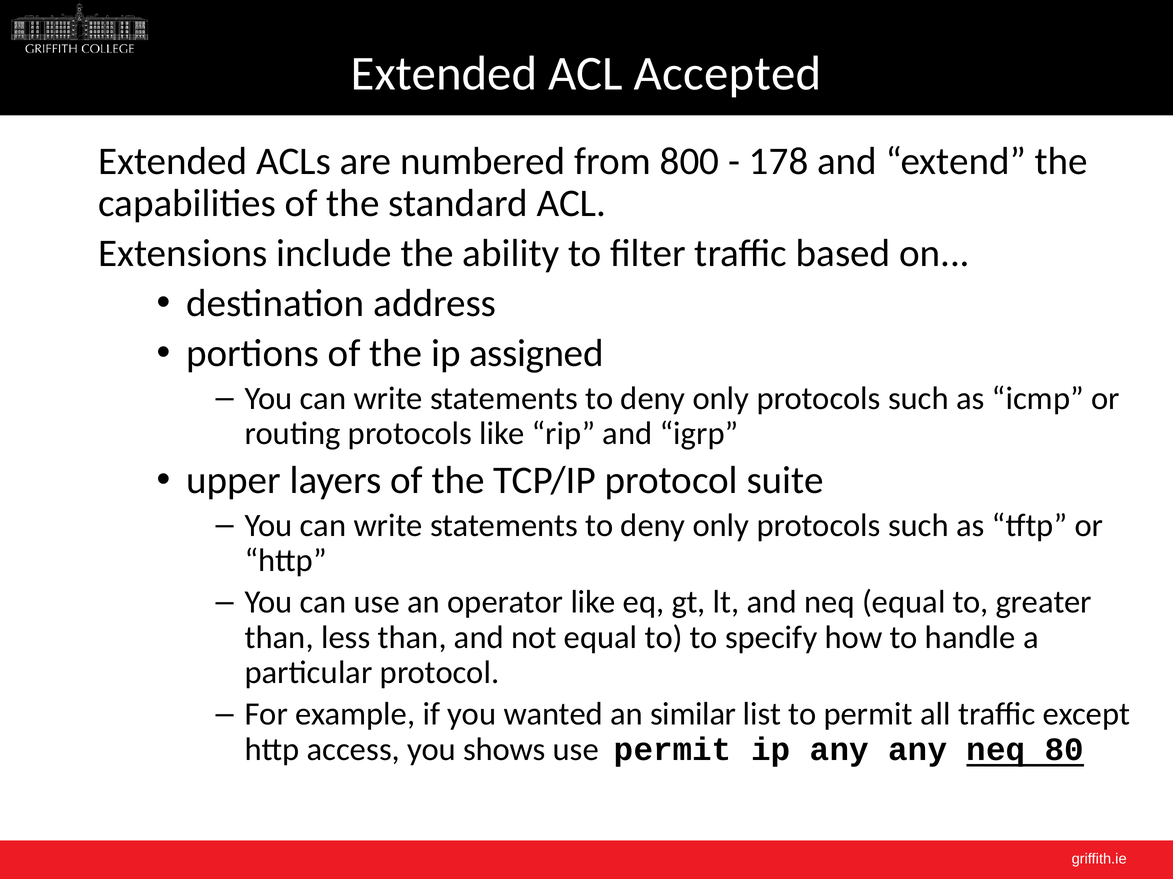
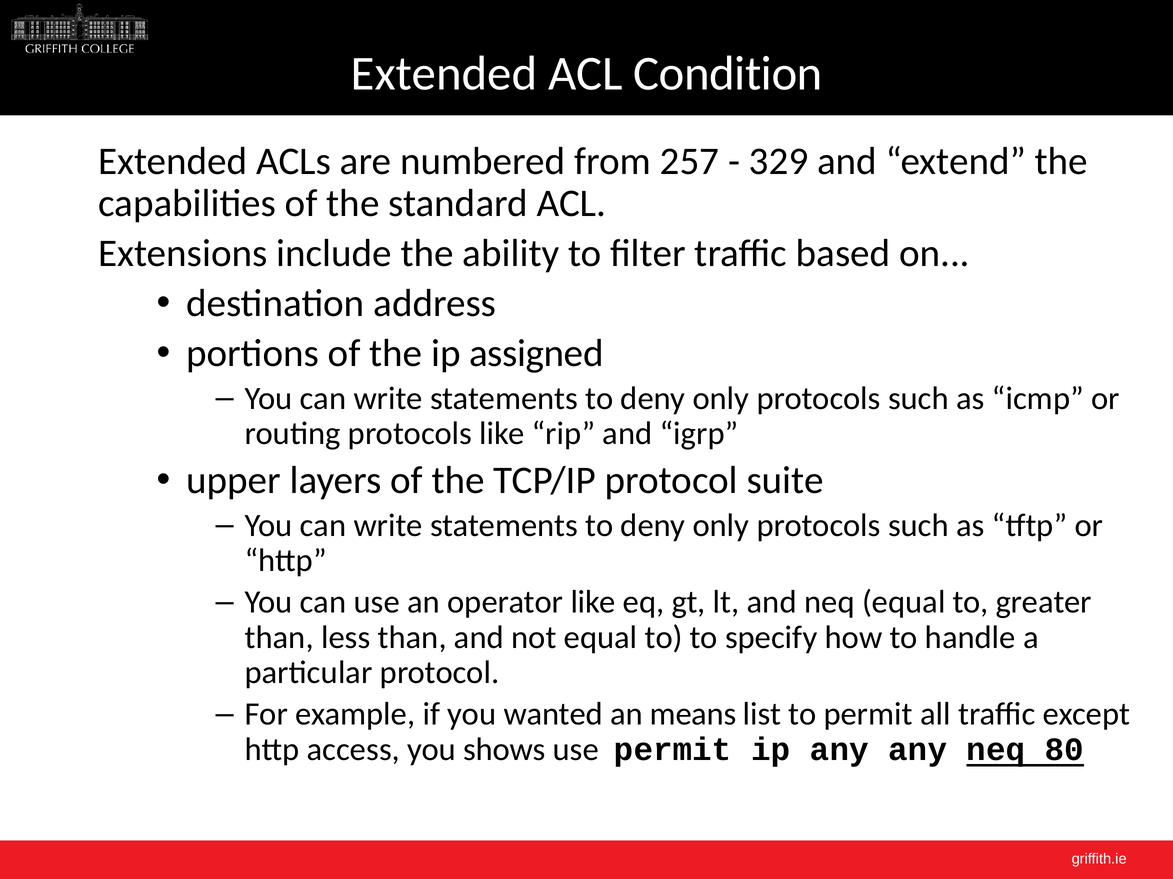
Accepted: Accepted -> Condition (728, 74)
800: 800 -> 257 (690, 161)
178: 178 -> 329 (779, 161)
similar: similar -> means (693, 715)
